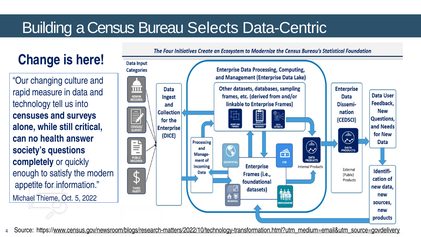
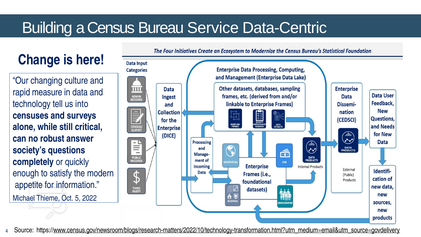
Selects: Selects -> Service (213, 28)
health: health -> robust (52, 139)
